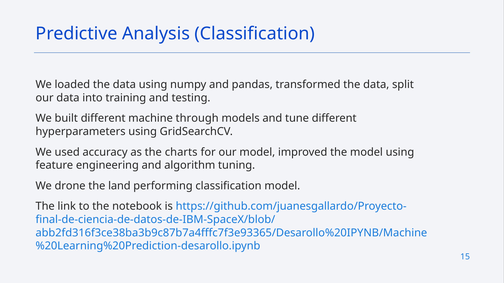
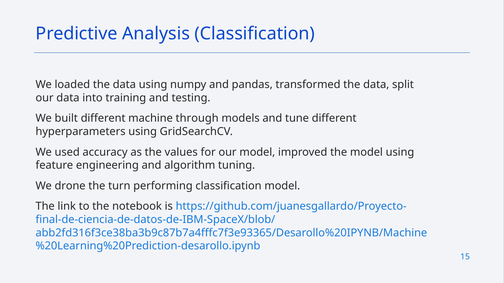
charts: charts -> values (181, 152)
land: land -> turn (119, 186)
